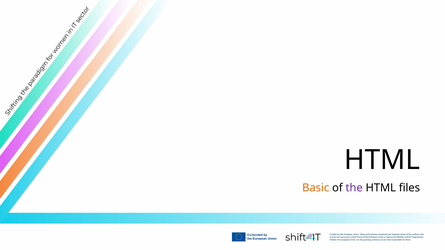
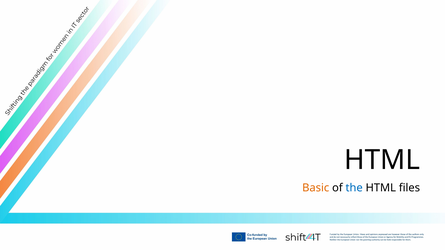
the colour: purple -> blue (354, 188)
